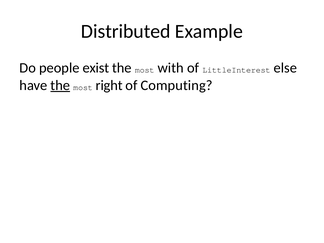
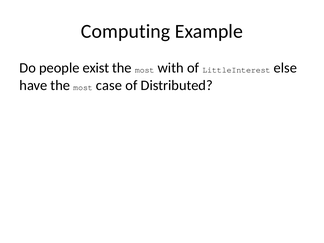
Distributed: Distributed -> Computing (126, 31)
the underline: present -> none (60, 85)
right: right -> case (109, 85)
Computing: Computing -> Distributed (177, 85)
